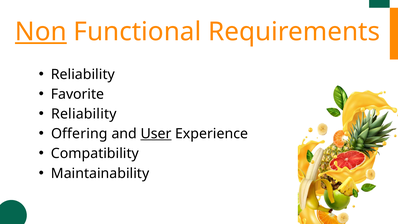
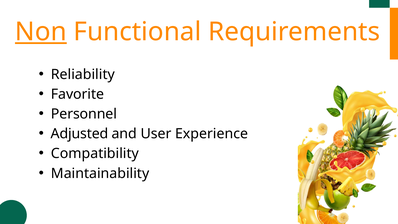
Reliability: Reliability -> Personnel (84, 114)
Offering: Offering -> Adjusted (79, 134)
User underline: present -> none (156, 134)
